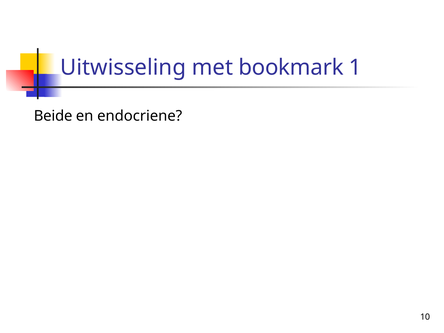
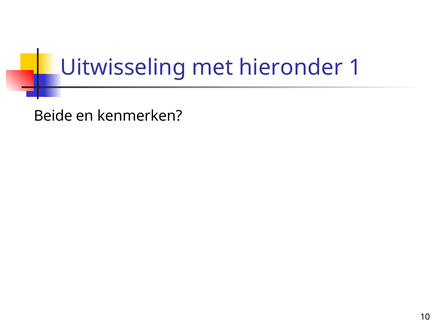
bookmark: bookmark -> hieronder (291, 67)
endocriene: endocriene -> kenmerken (140, 116)
